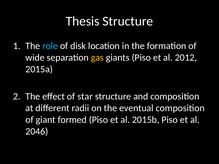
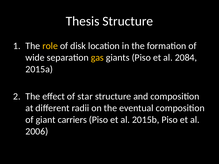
role colour: light blue -> yellow (50, 46)
2012: 2012 -> 2084 (186, 58)
formed: formed -> carriers (72, 120)
2046: 2046 -> 2006 (37, 132)
